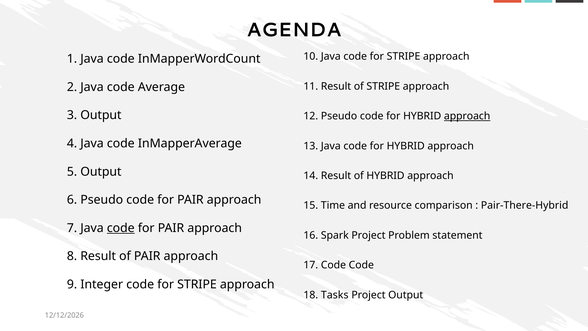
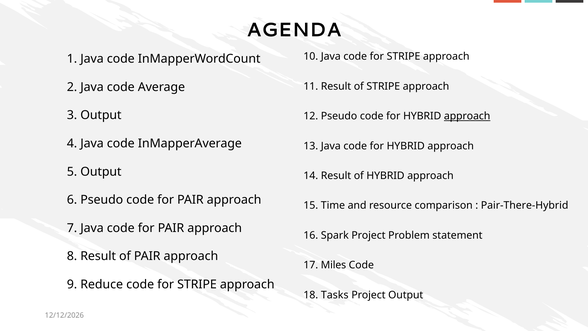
code underline: present -> none (121, 228)
17 Code: Code -> Miles (333, 265)
Integer: Integer -> Reduce (102, 284)
